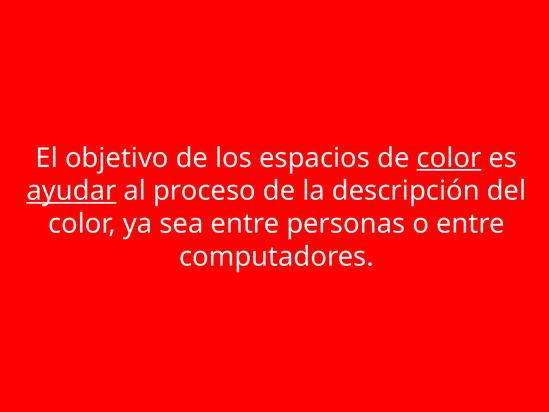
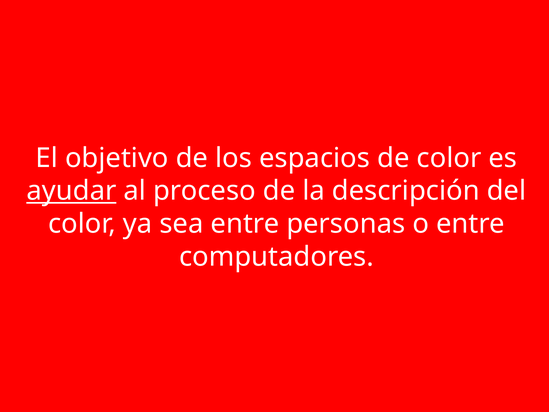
color underline: present -> none (449, 158)
